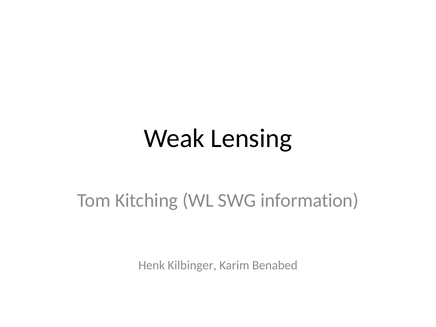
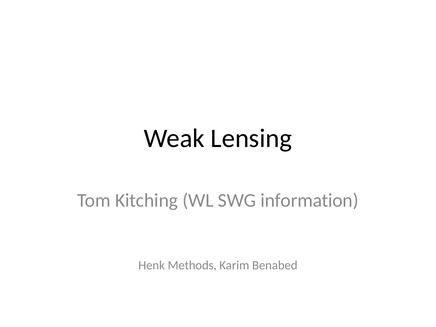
Kilbinger: Kilbinger -> Methods (192, 265)
